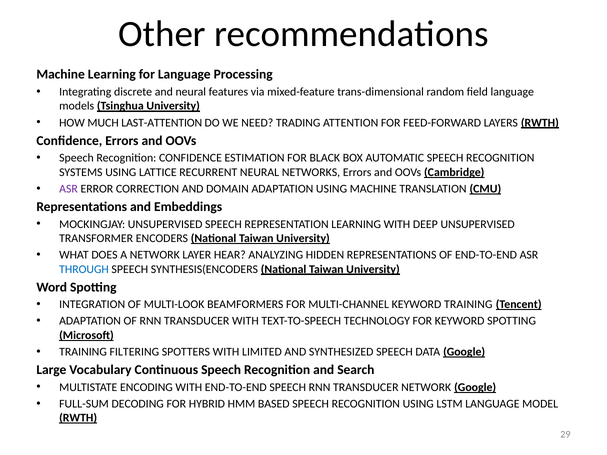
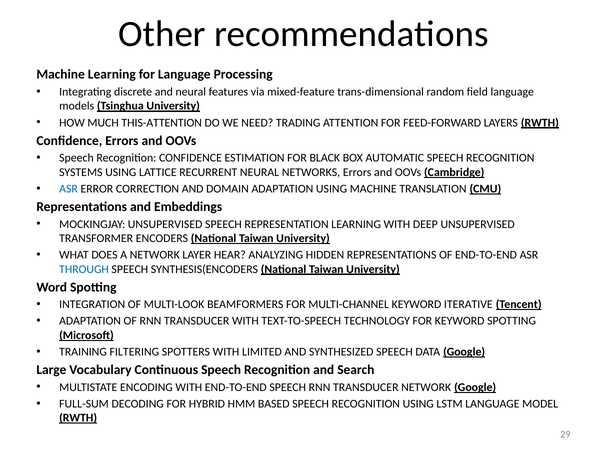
LAST-ATTENTION: LAST-ATTENTION -> THIS-ATTENTION (162, 123)
ASR colour: purple -> blue (69, 189)
KEYWORD TRAINING: TRAINING -> ITERATIVE (468, 305)
